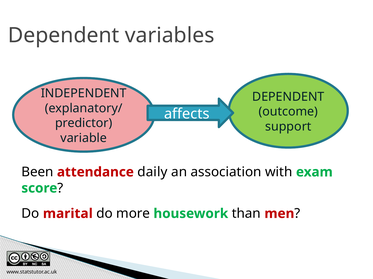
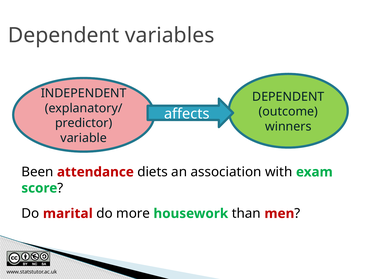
support: support -> winners (288, 127)
daily: daily -> diets (153, 172)
